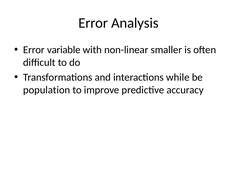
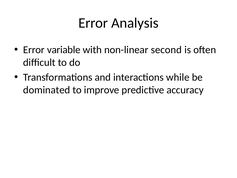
smaller: smaller -> second (166, 50)
population: population -> dominated (47, 90)
